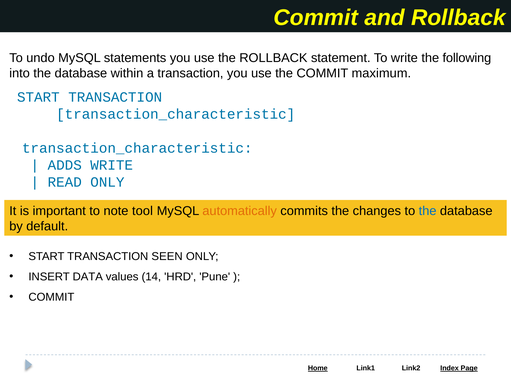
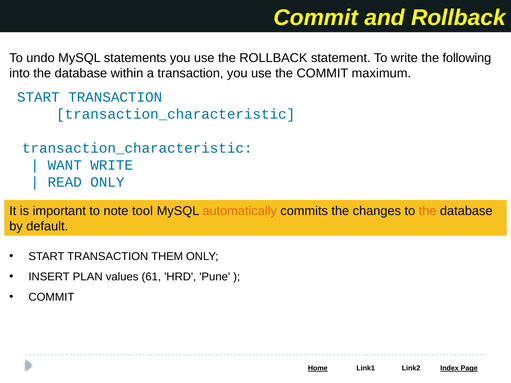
ADDS: ADDS -> WANT (65, 165)
the colour: blue -> orange (428, 211)
SEEN: SEEN -> THEM (167, 256)
DATA: DATA -> PLAN (88, 277)
14: 14 -> 61 (151, 277)
